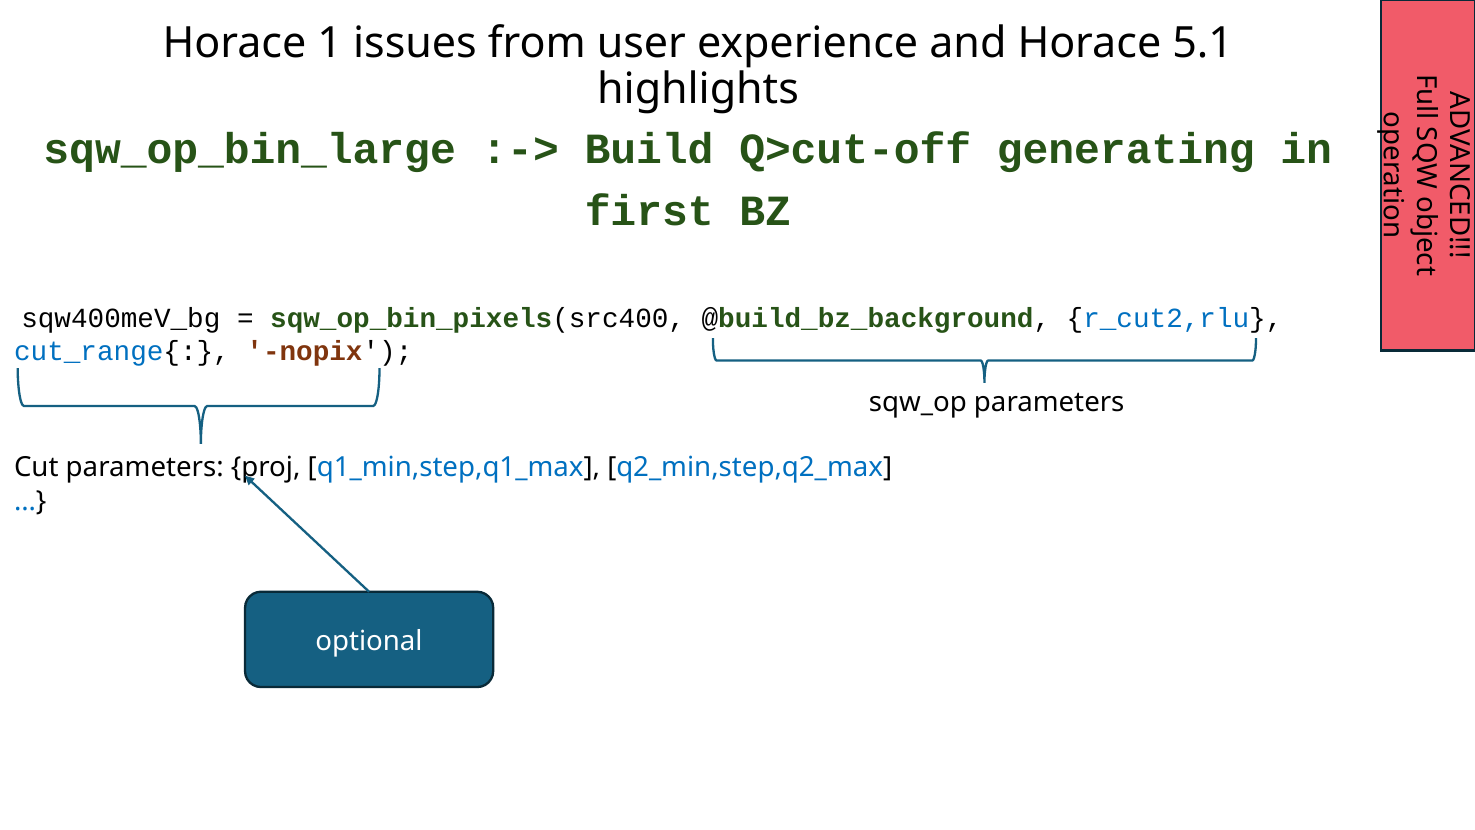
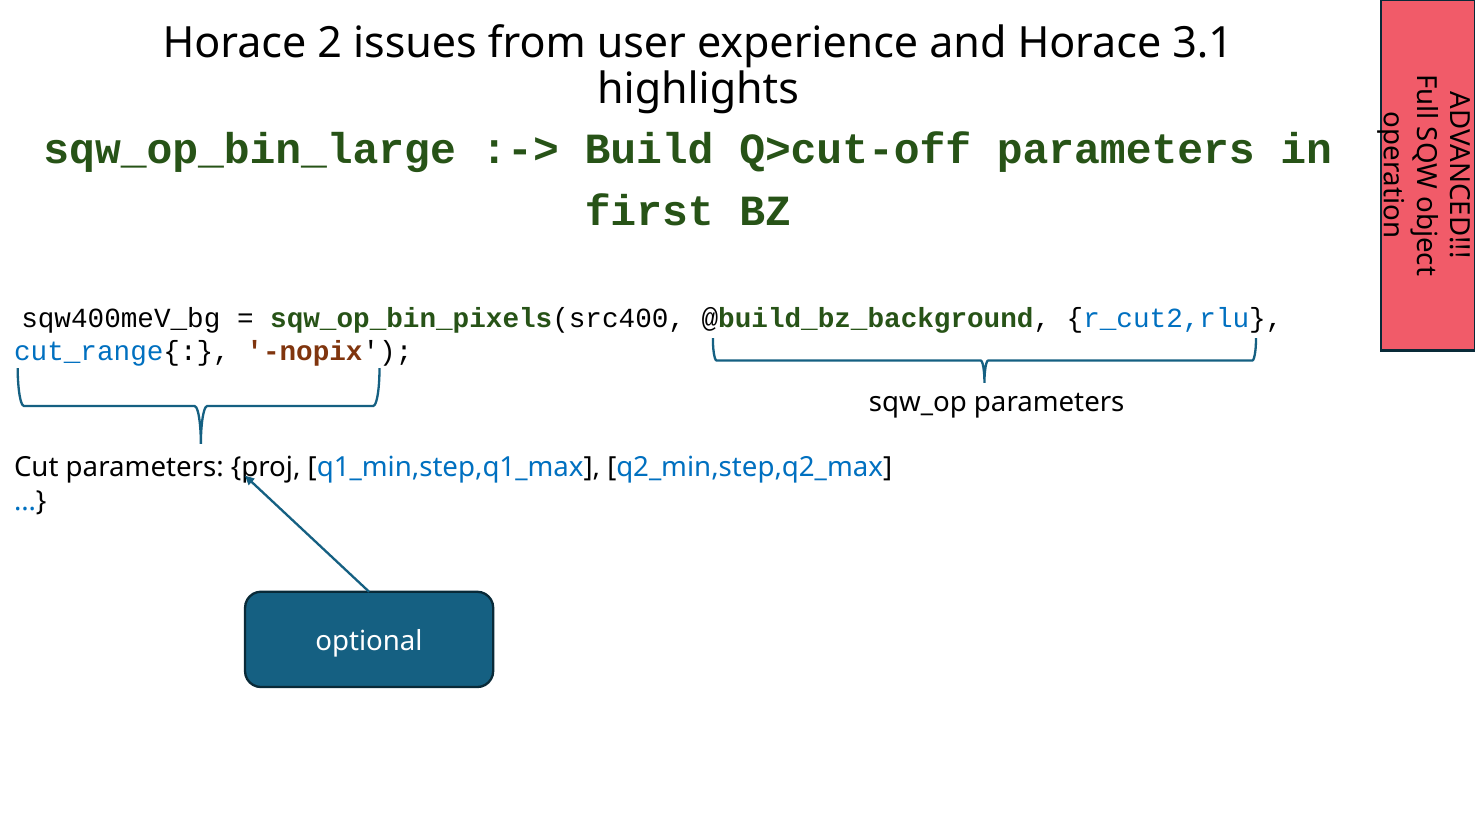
1: 1 -> 2 (330, 43)
5.1: 5.1 -> 3.1 (1203, 43)
Q>cut-off generating: generating -> parameters (1126, 150)
